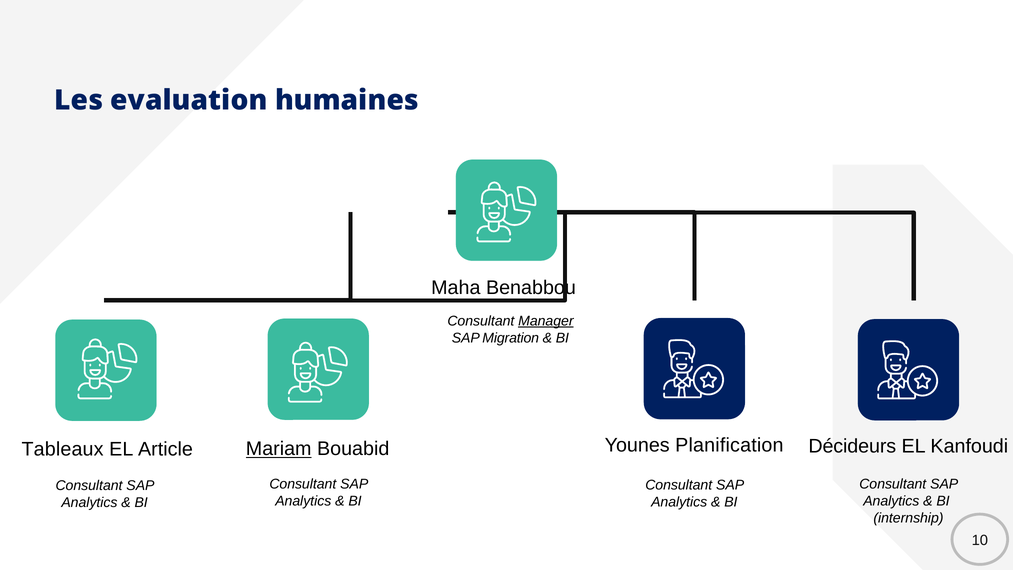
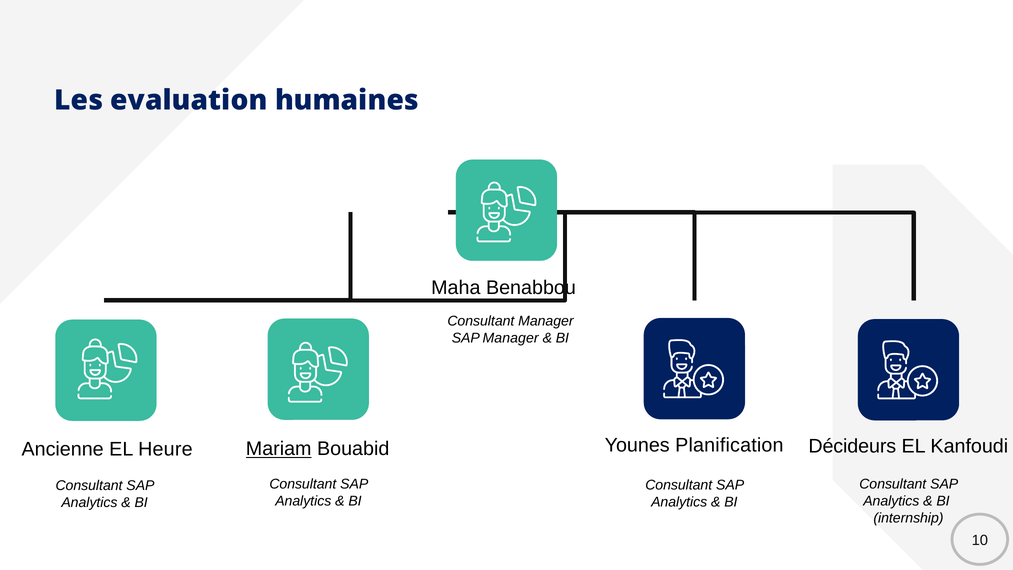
Manager underline: present -> none (546, 321)
SAP Migration: Migration -> Manager (511, 338)
Tableaux: Tableaux -> Ancienne (63, 449)
Article: Article -> Heure (165, 449)
